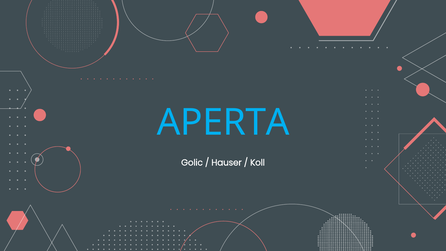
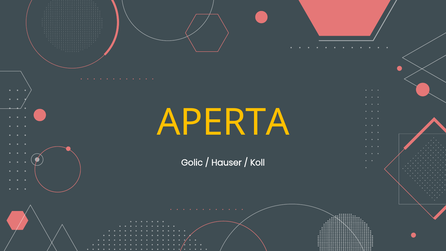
APERTA colour: light blue -> yellow (223, 122)
